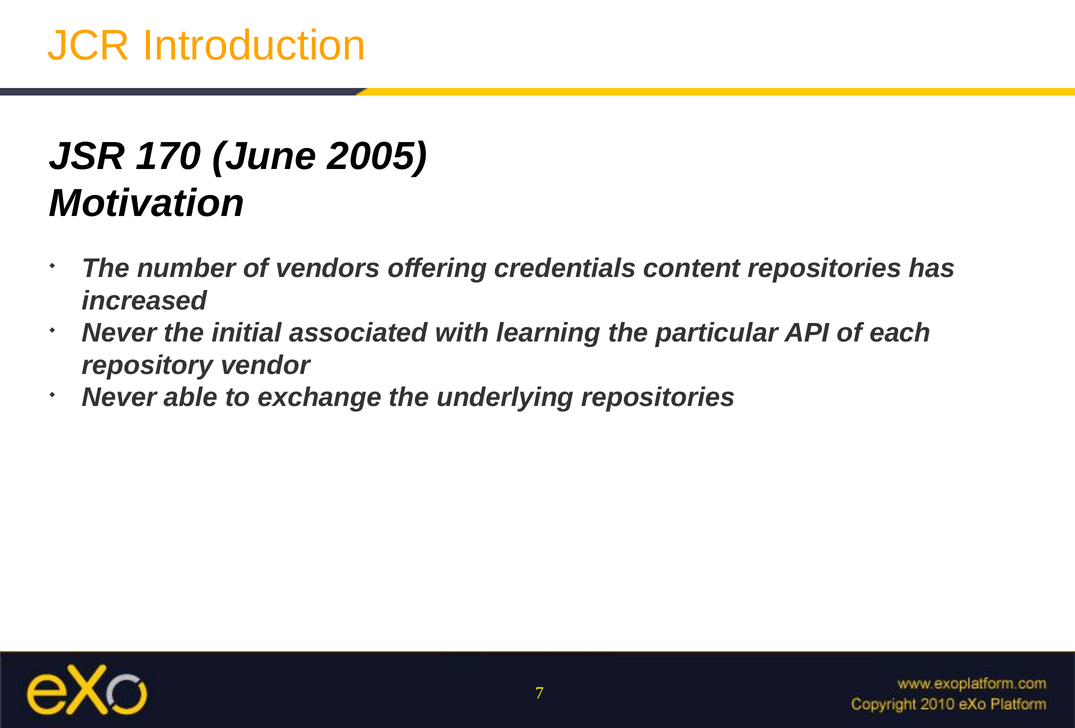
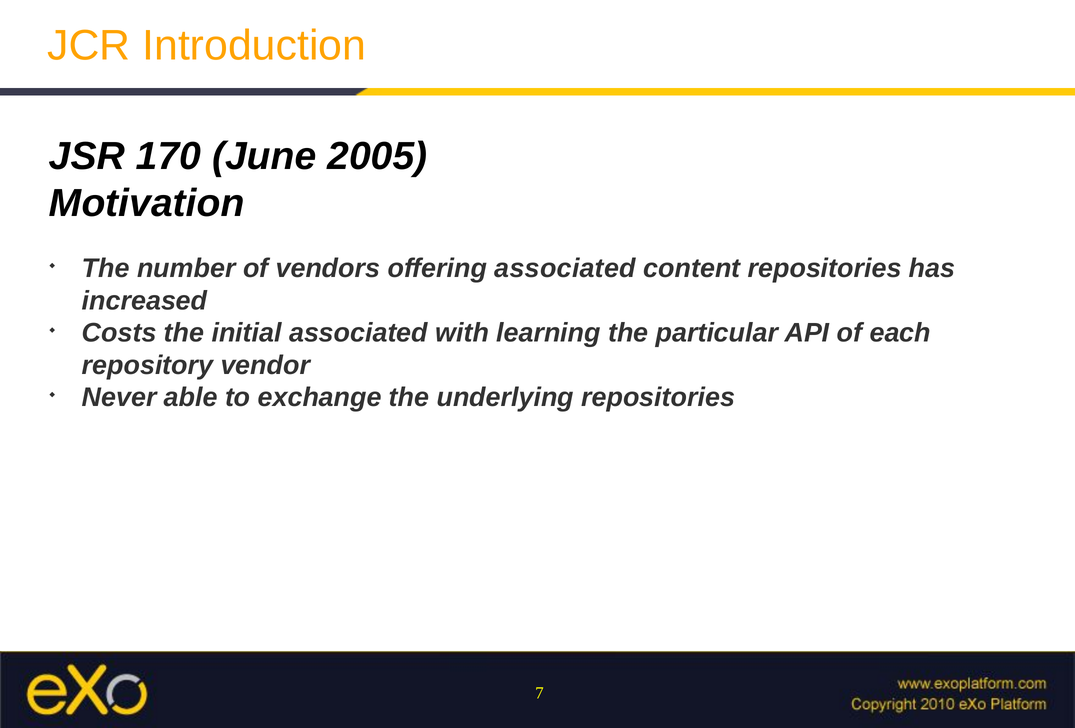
offering credentials: credentials -> associated (565, 269)
Never: Never -> Costs (119, 333)
